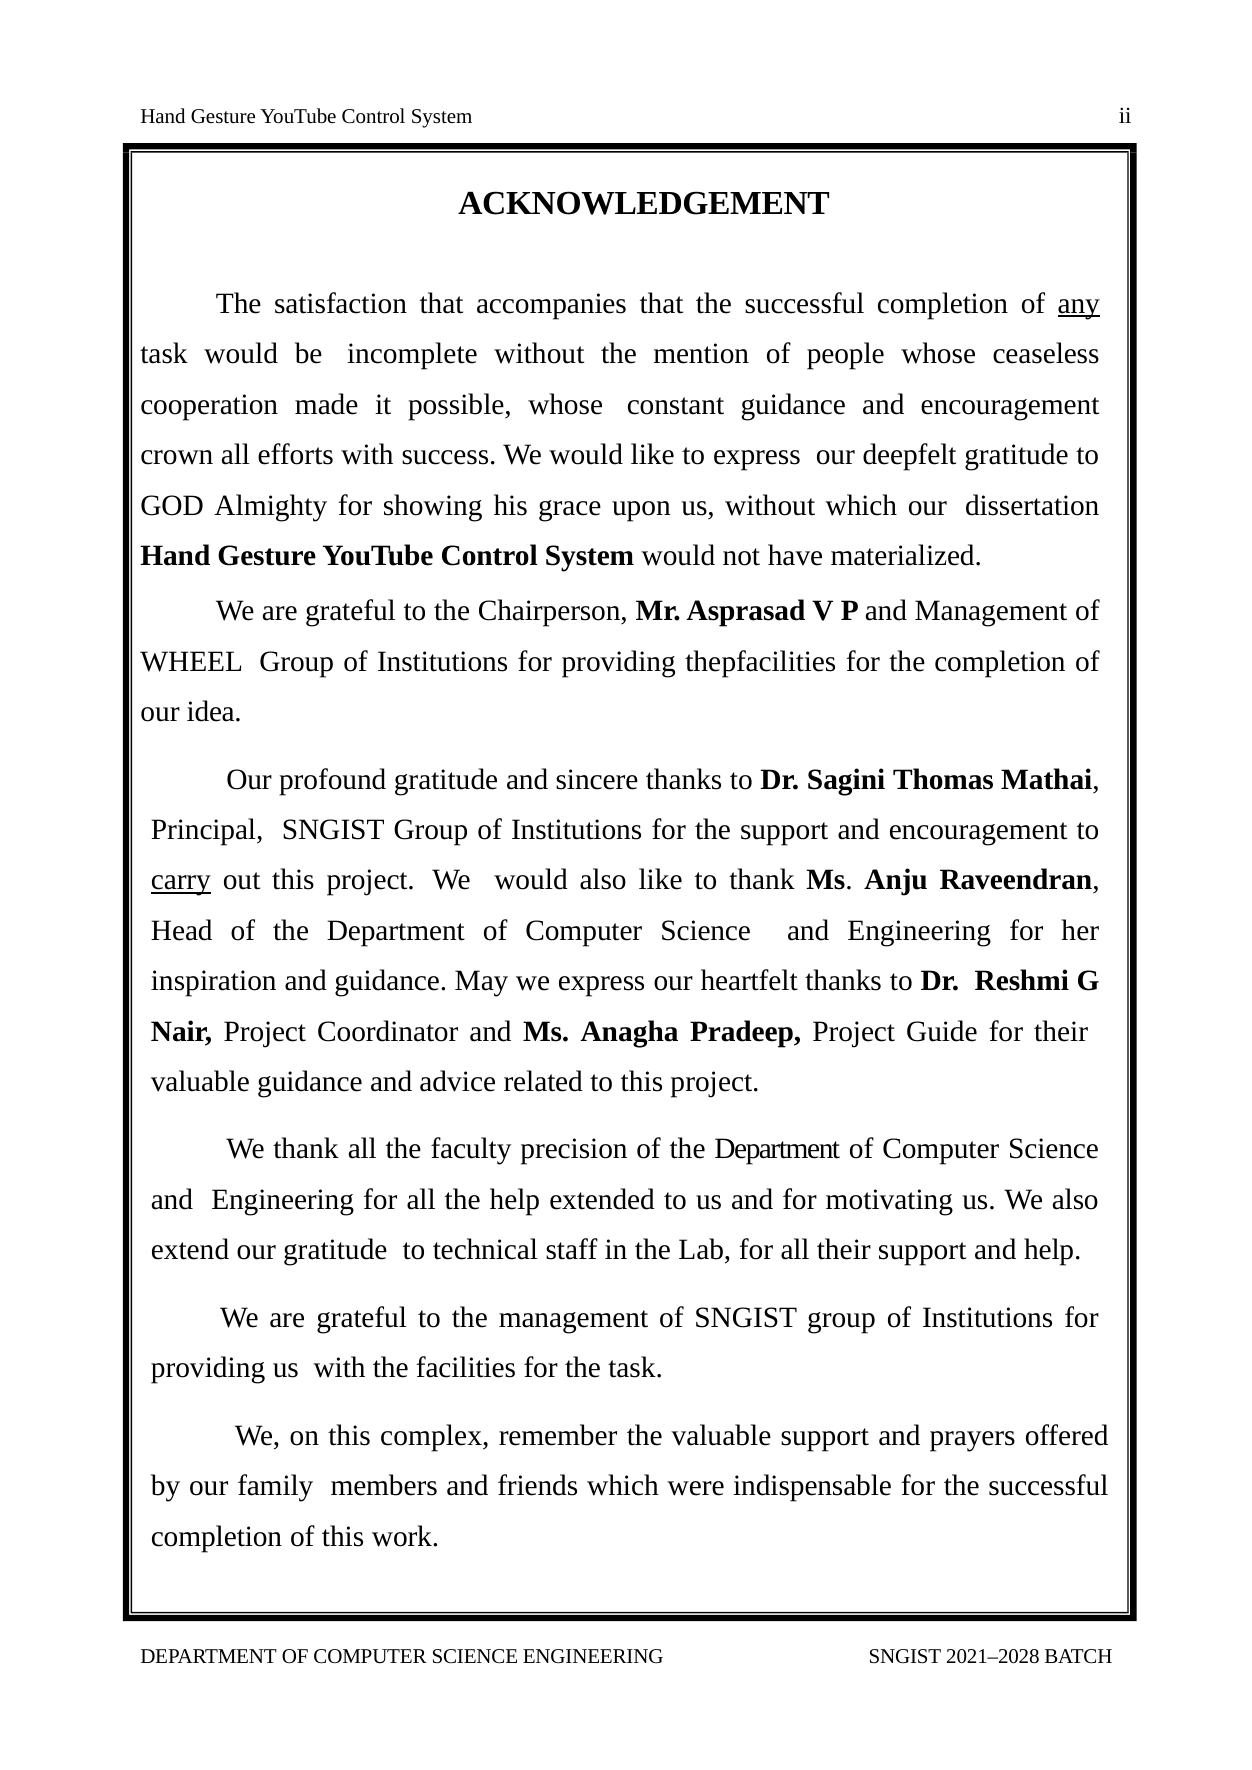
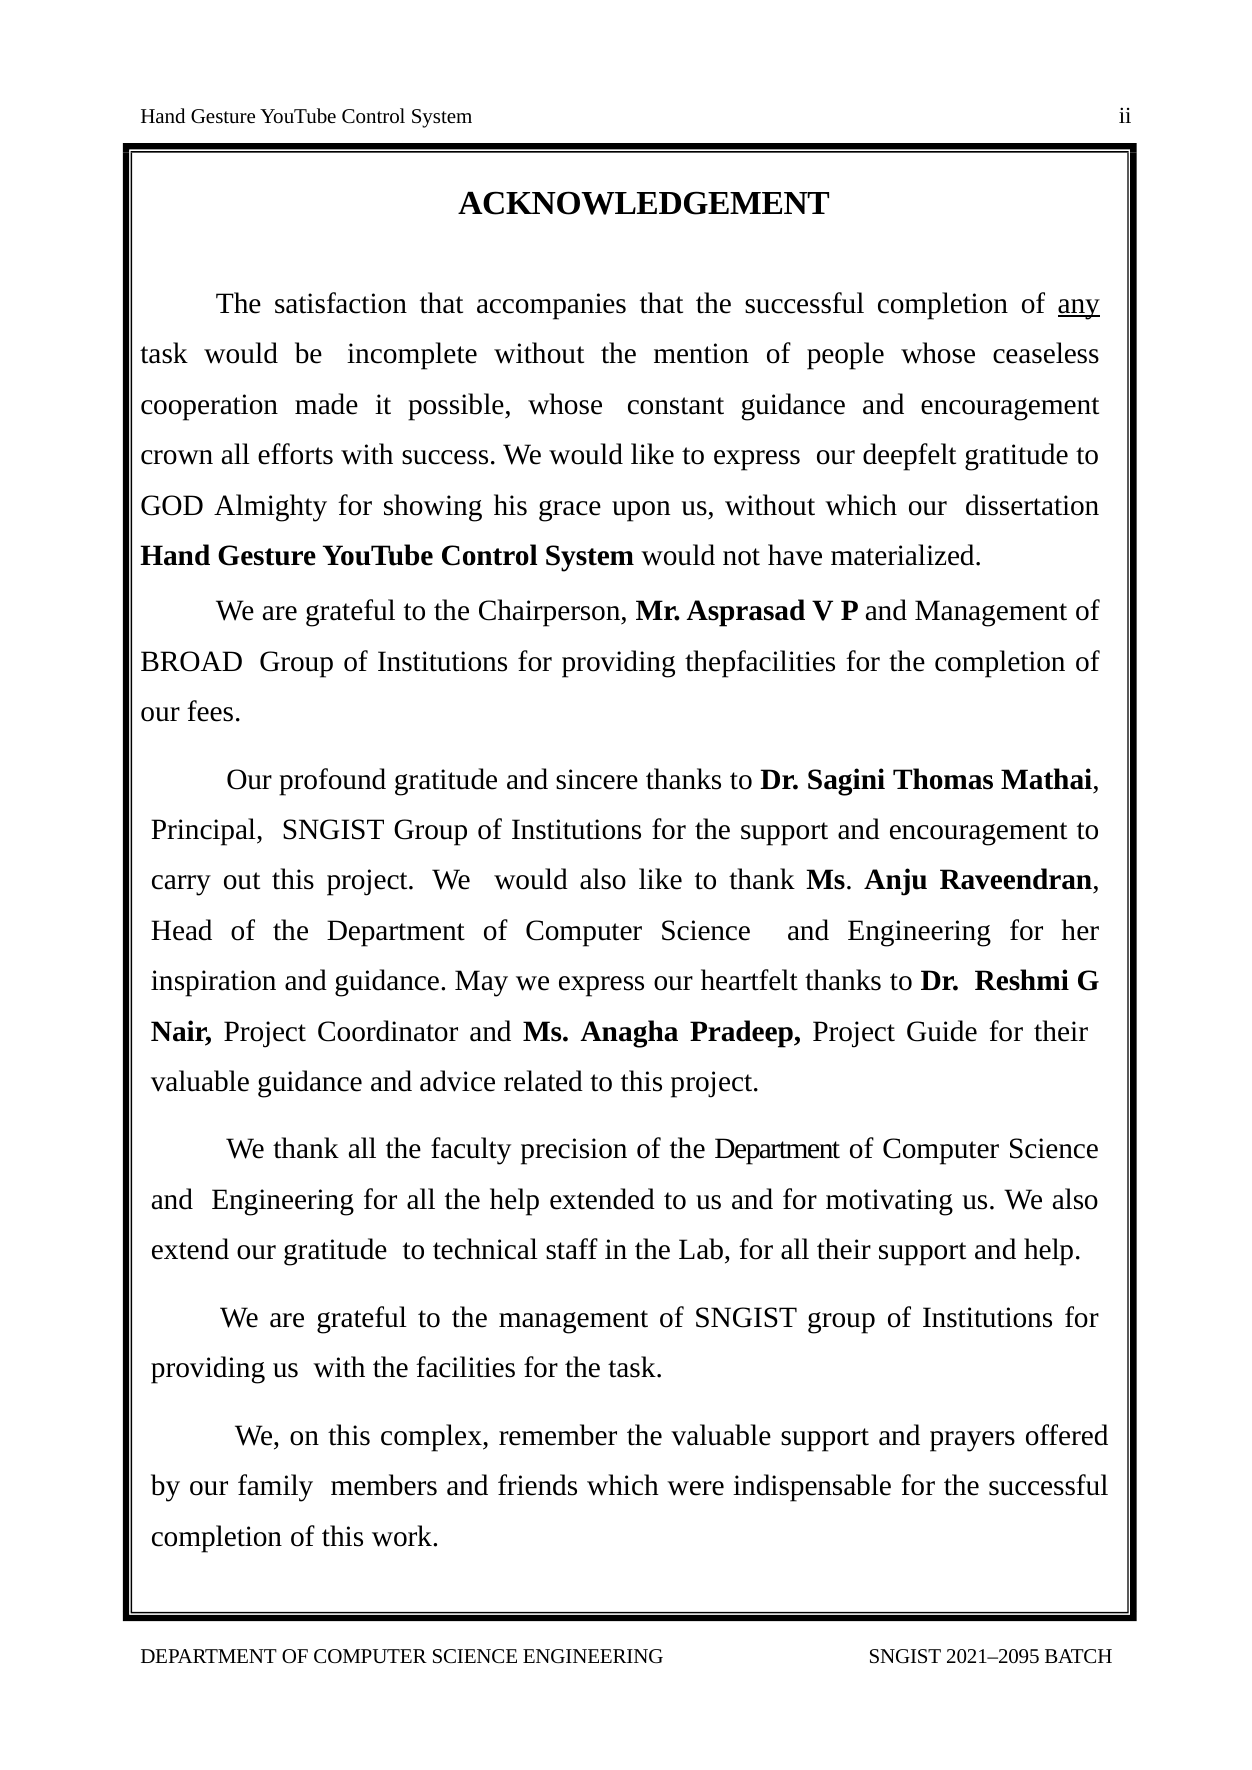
WHEEL: WHEEL -> BROAD (192, 661)
idea: idea -> fees (214, 712)
carry underline: present -> none (181, 880)
2021–2028: 2021–2028 -> 2021–2095 (993, 1657)
